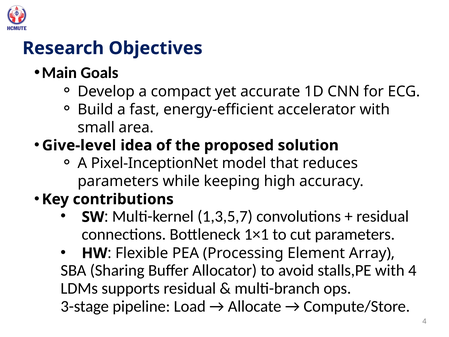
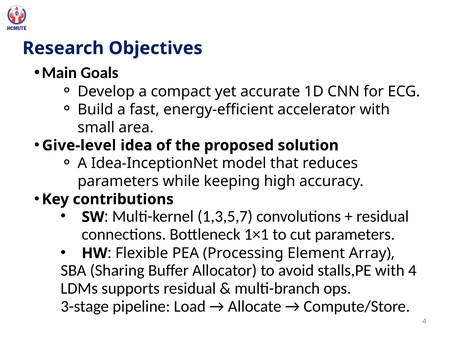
Pixel-InceptionNet: Pixel-InceptionNet -> Idea-InceptionNet (154, 163)
